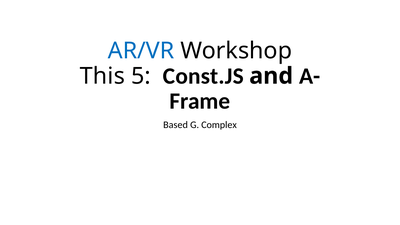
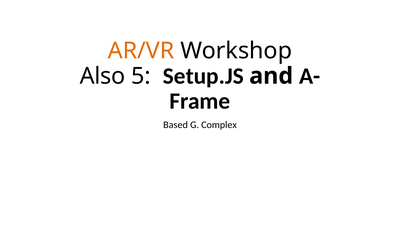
AR/VR colour: blue -> orange (141, 51)
This: This -> Also (103, 76)
Const.JS: Const.JS -> Setup.JS (203, 76)
